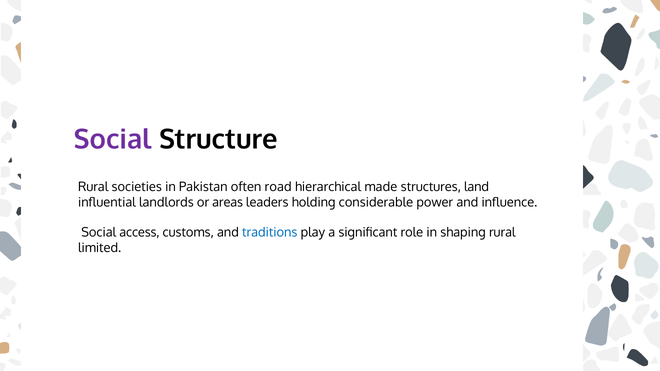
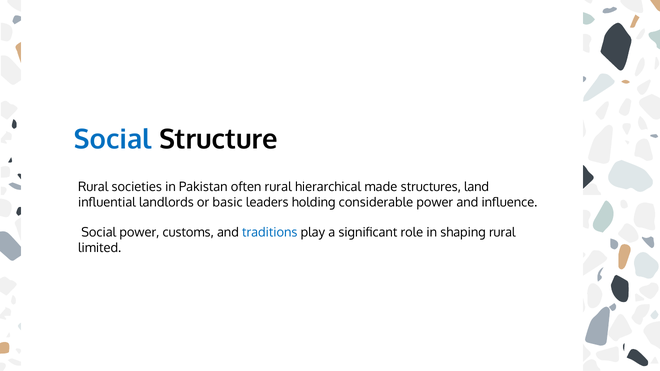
Social colour: purple -> blue (113, 140)
often road: road -> rural (278, 187)
areas: areas -> basic (228, 203)
Social access: access -> power (139, 233)
